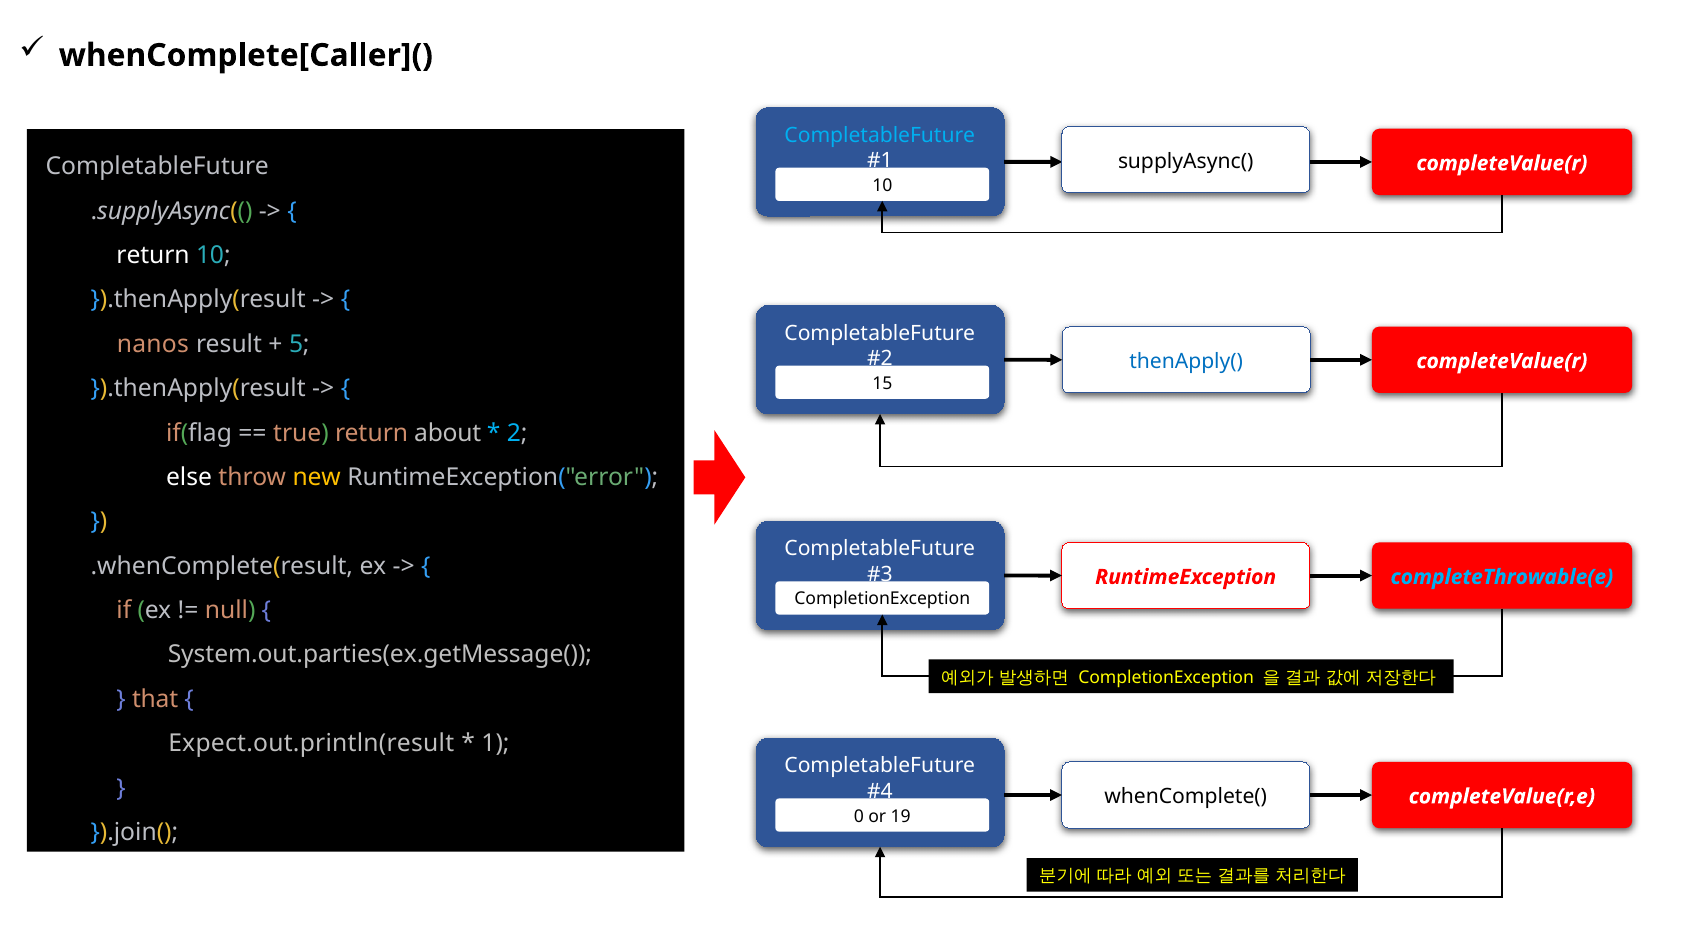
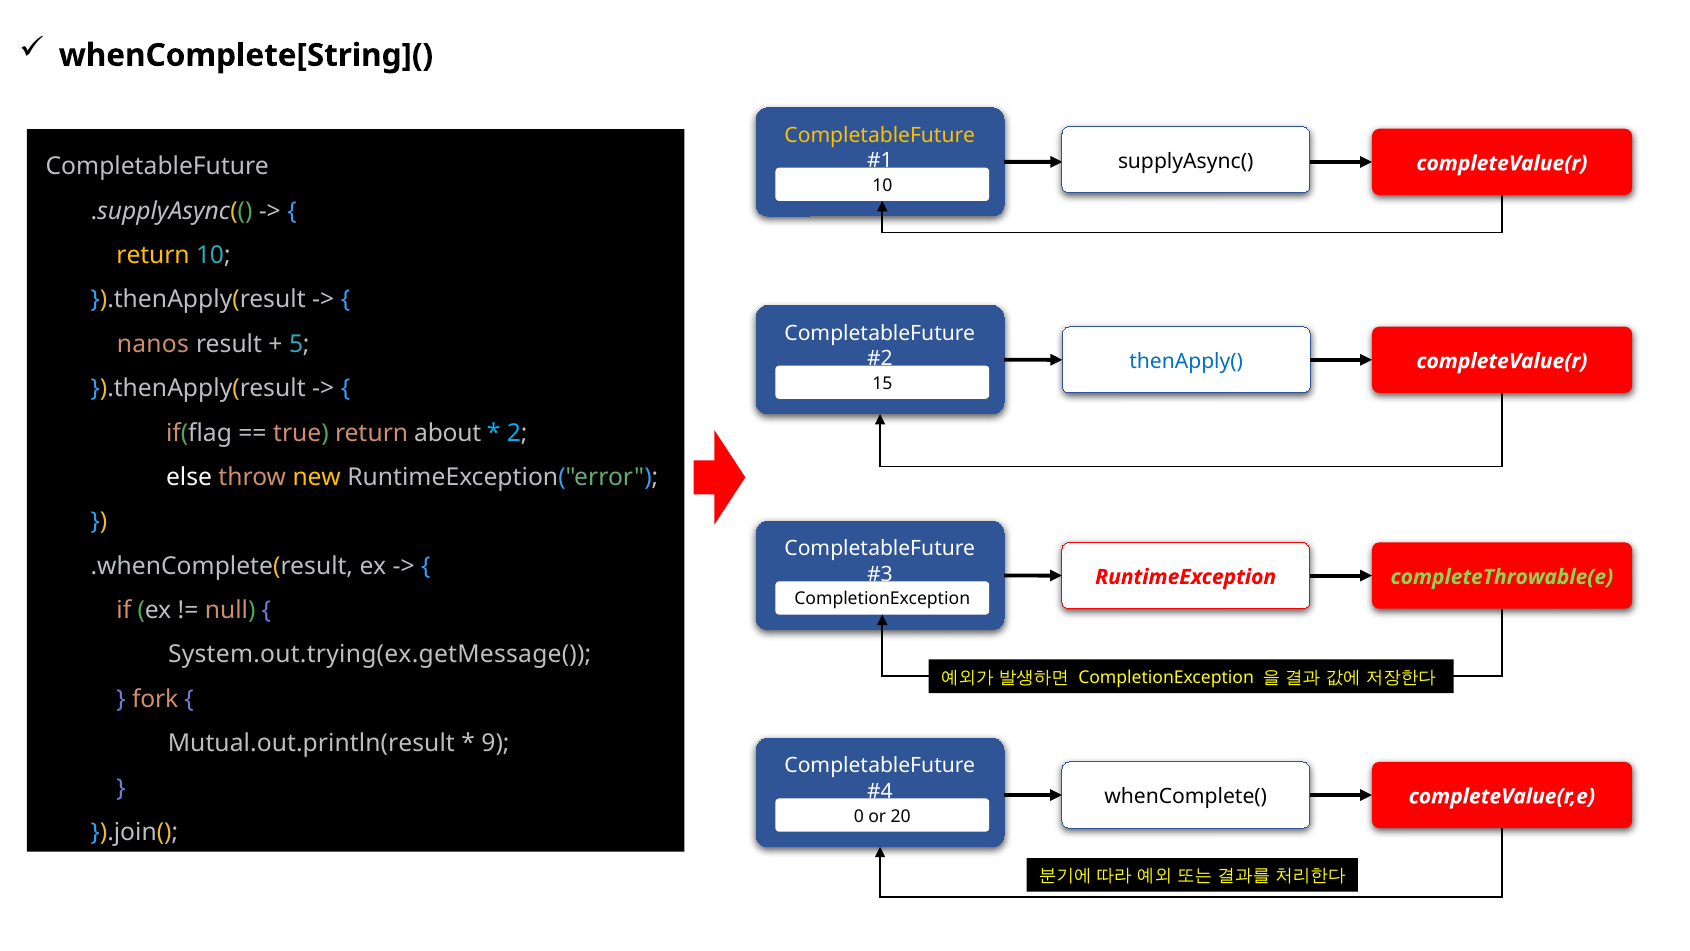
whenComplete[Caller](: whenComplete[Caller]( -> whenComplete[String]( (246, 55)
CompletableFuture colour: light blue -> yellow (880, 135)
return colour: white -> yellow (153, 255)
completeThrowable(e colour: light blue -> light green (1502, 577)
System.out.parties(ex.getMessage(: System.out.parties(ex.getMessage( -> System.out.trying(ex.getMessage( (380, 655)
that: that -> fork (155, 699)
Expect.out.println(result: Expect.out.println(result -> Mutual.out.println(result (311, 743)
1: 1 -> 9 (496, 743)
19: 19 -> 20 (901, 816)
